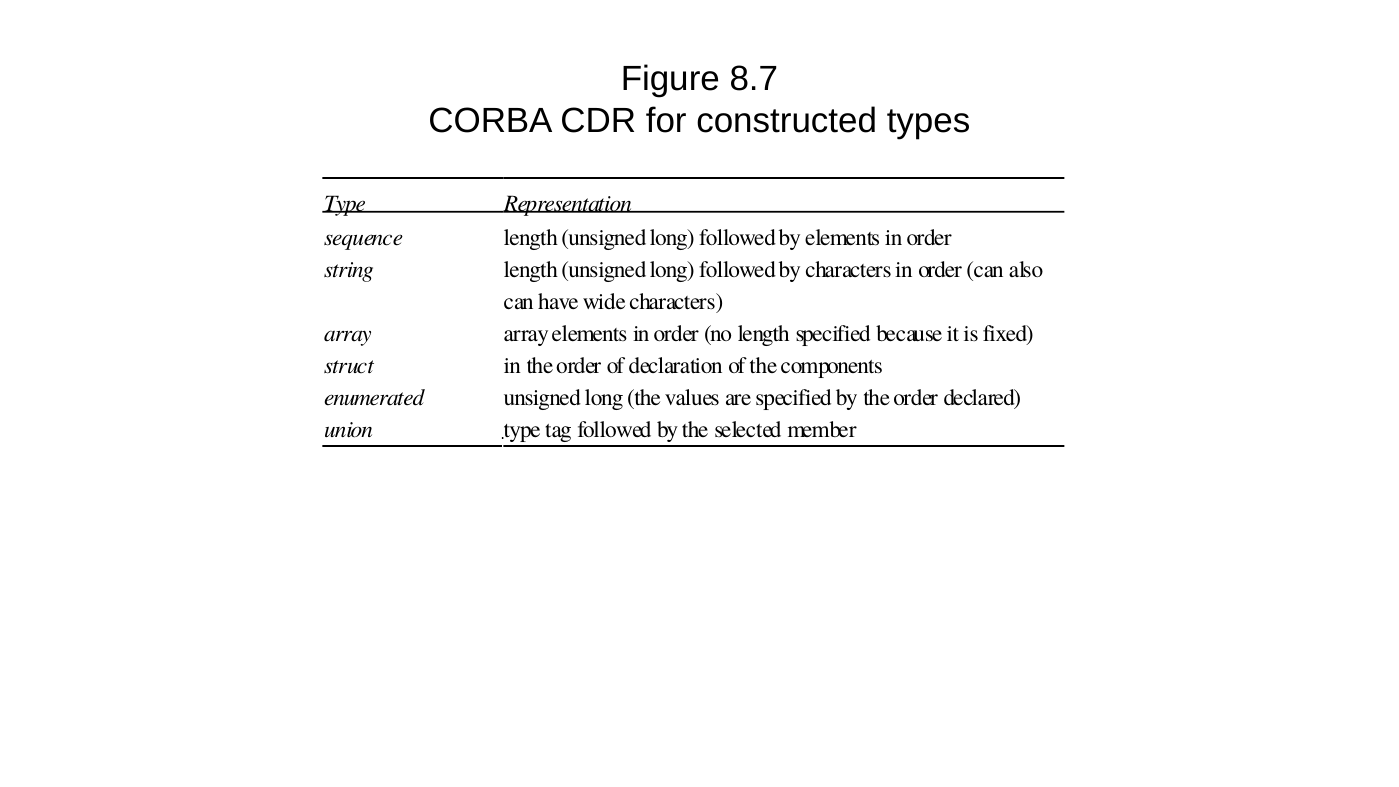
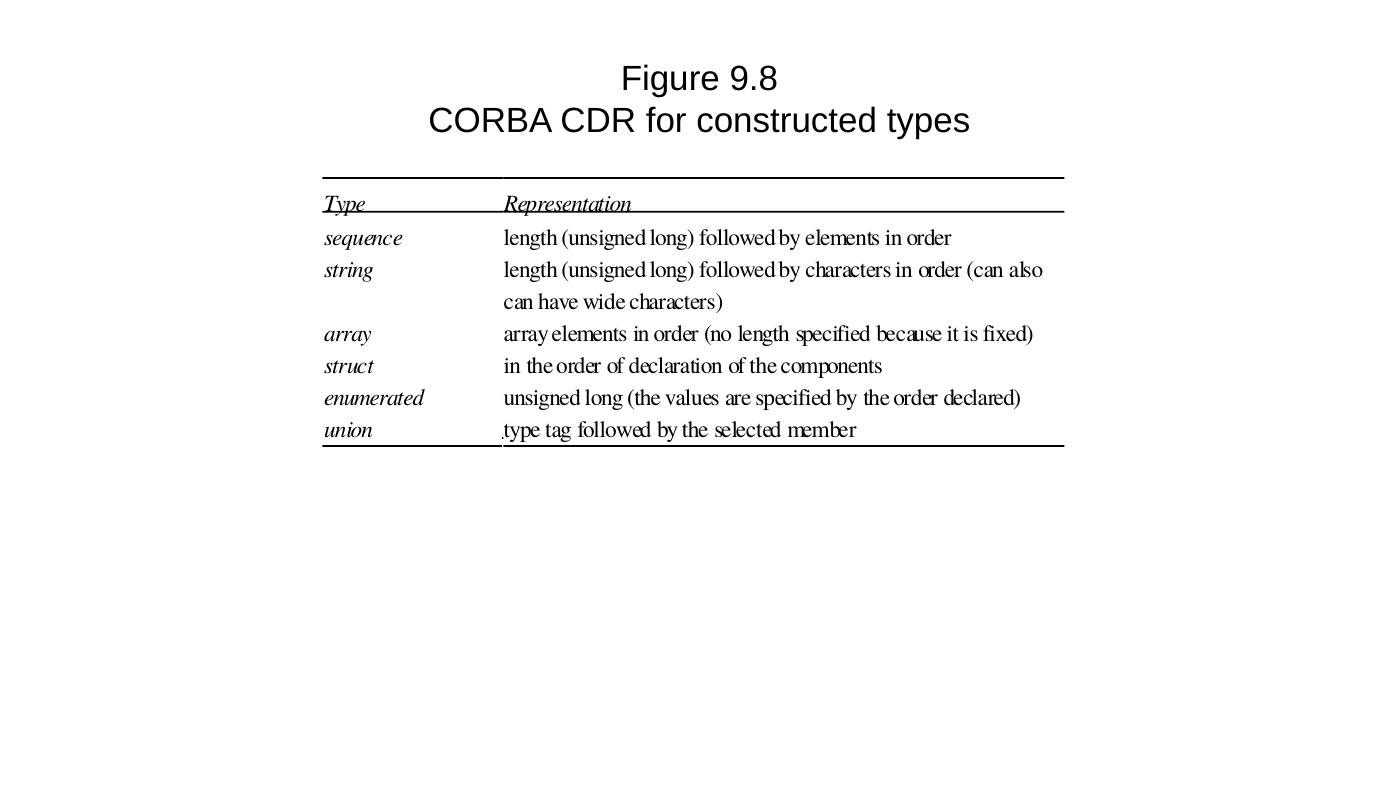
8.7: 8.7 -> 9.8 (754, 79)
